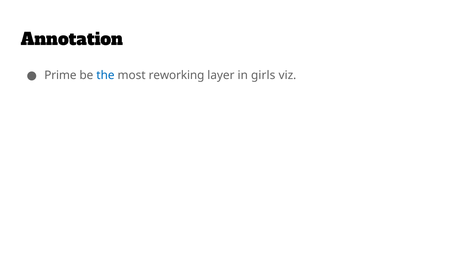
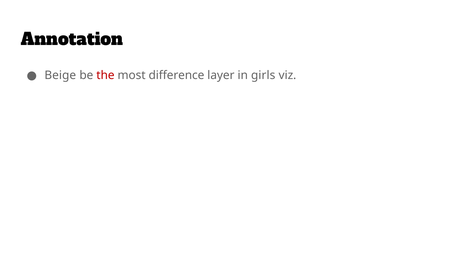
Prime: Prime -> Beige (60, 75)
the colour: blue -> red (105, 75)
reworking: reworking -> difference (176, 75)
